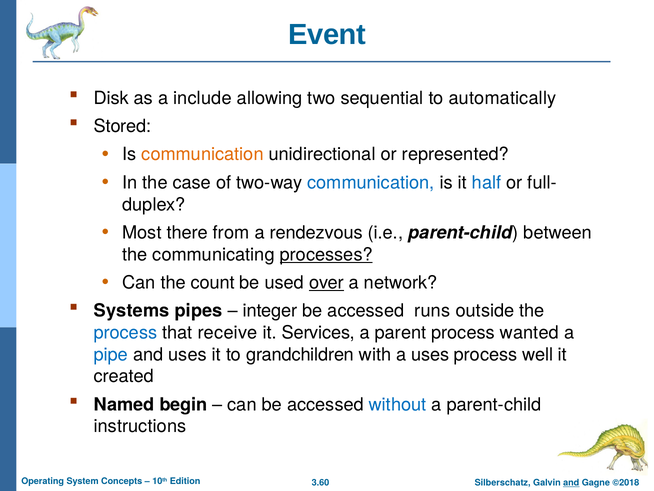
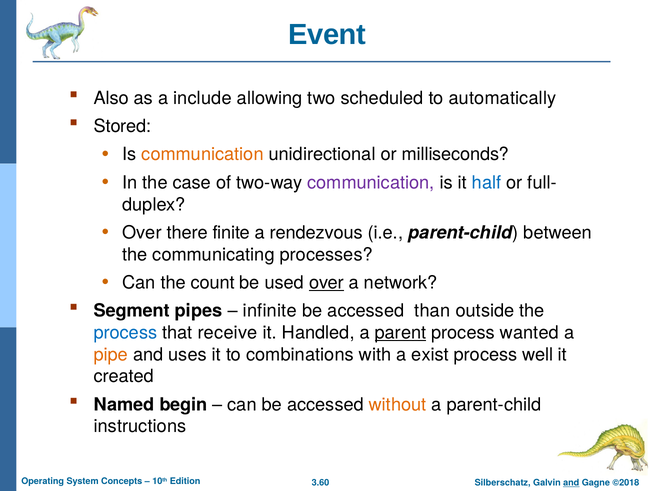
Disk: Disk -> Also (111, 98)
sequential: sequential -> scheduled (382, 98)
represented: represented -> milliseconds (456, 154)
communication colour: blue -> purple (371, 183)
Most: Most -> Over (142, 232)
from: from -> finite (231, 232)
processes underline: present -> none (326, 254)
Systems: Systems -> Segment (132, 311)
integer: integer -> infinite (270, 311)
runs: runs -> than (432, 311)
Services: Services -> Handled (318, 332)
parent underline: none -> present (401, 332)
pipe colour: blue -> orange (111, 354)
grandchildren: grandchildren -> combinations (300, 354)
a uses: uses -> exist (430, 354)
without colour: blue -> orange (398, 404)
